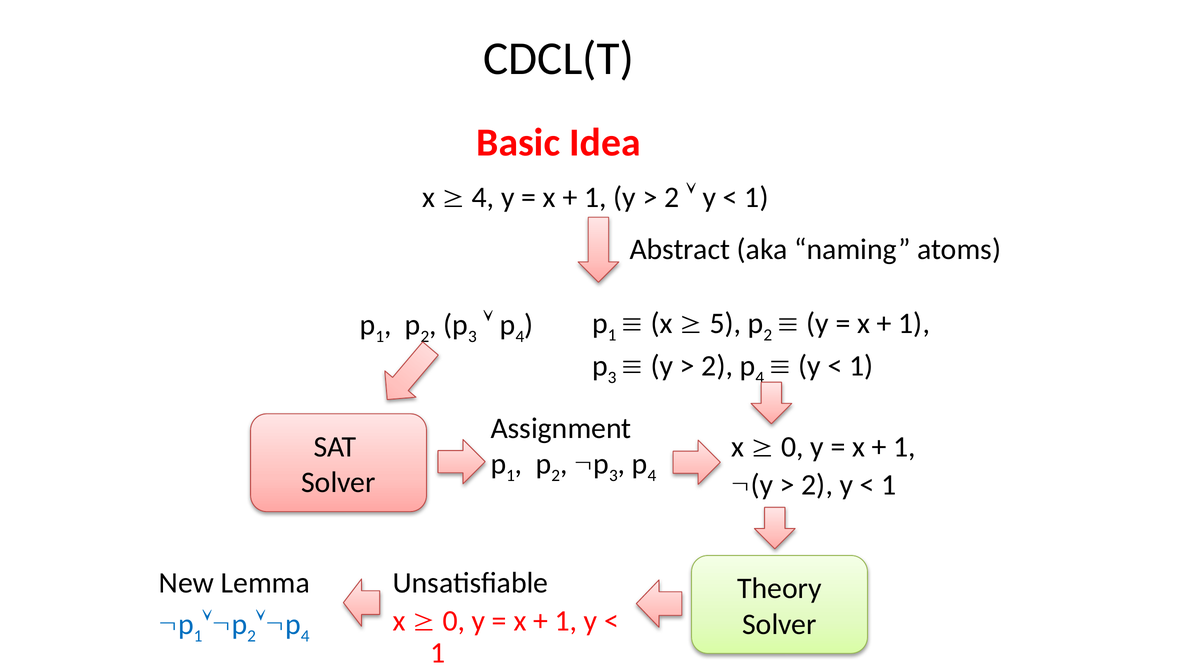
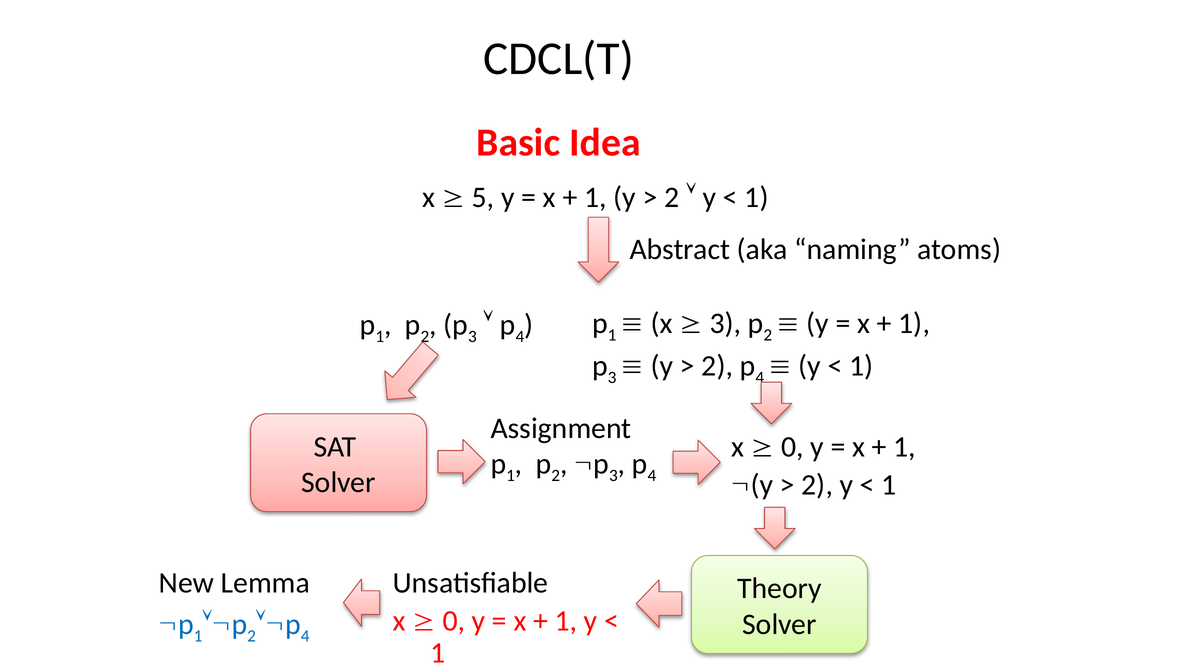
4: 4 -> 5 (483, 197)
5: 5 -> 3 (725, 324)
